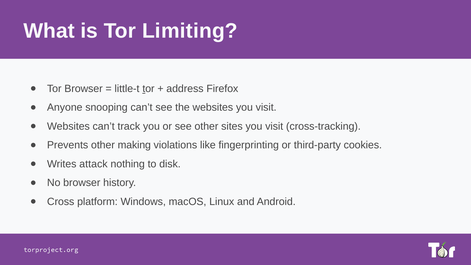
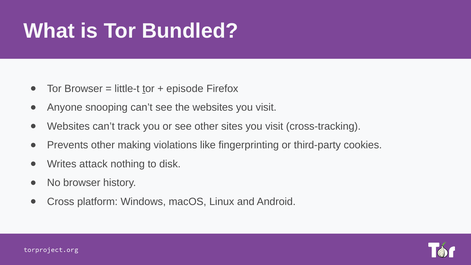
Limiting: Limiting -> Bundled (190, 31)
address: address -> episode (185, 89)
